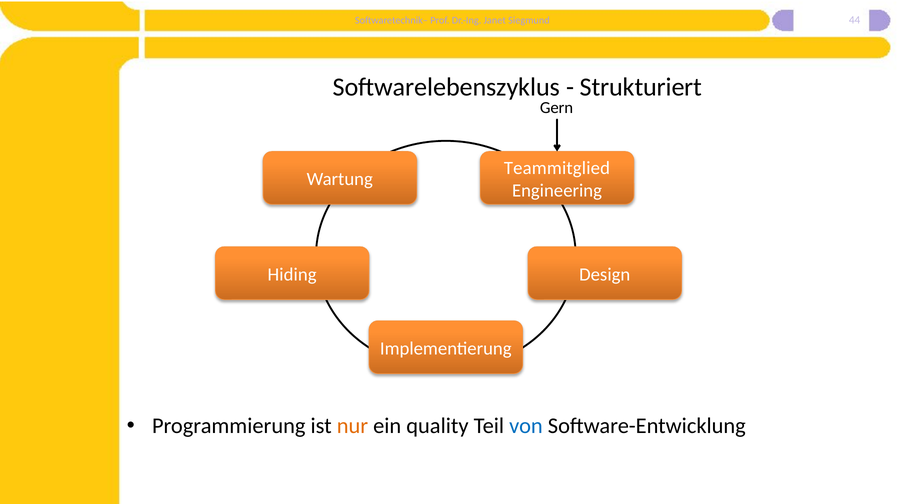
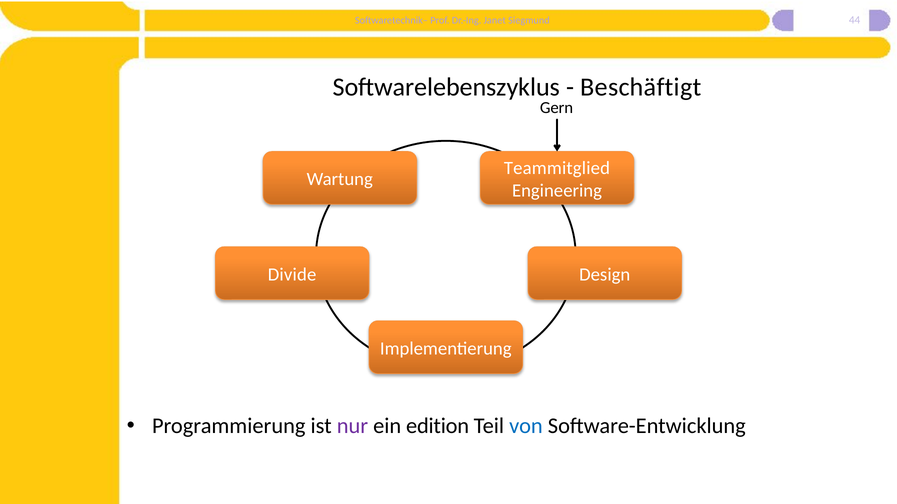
Strukturiert: Strukturiert -> Beschäftigt (641, 87)
Hiding: Hiding -> Divide (292, 275)
nur colour: orange -> purple (352, 426)
quality: quality -> edition (438, 426)
